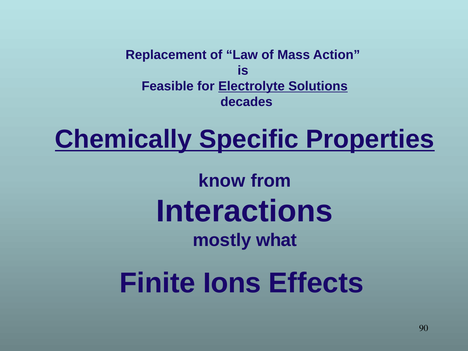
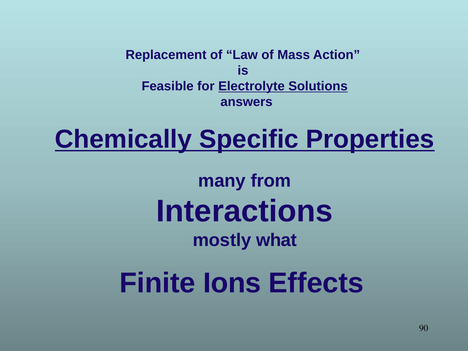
decades: decades -> answers (246, 102)
know: know -> many (222, 181)
